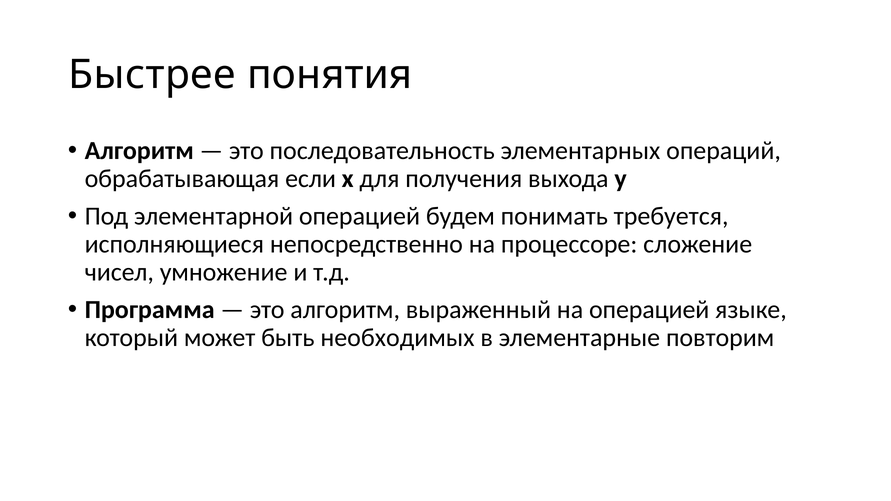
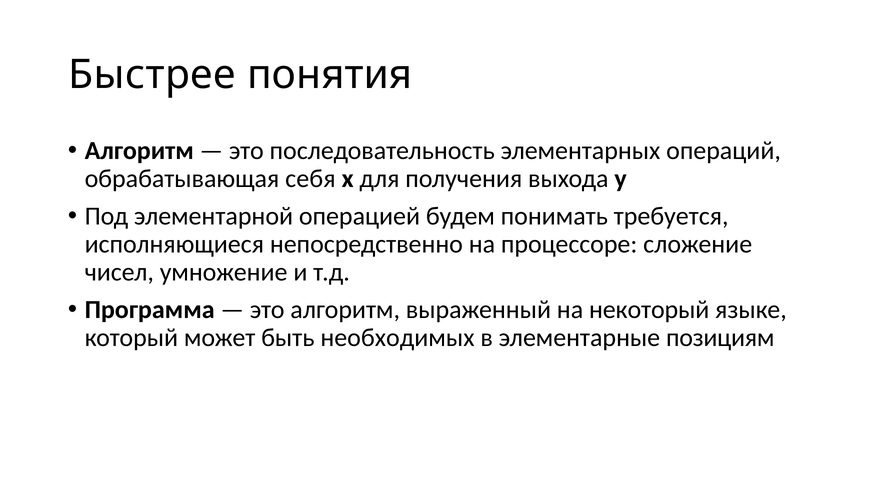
если: если -> себя (310, 179)
на операцией: операцией -> некоторый (649, 310)
повторим: повторим -> позициям (720, 338)
